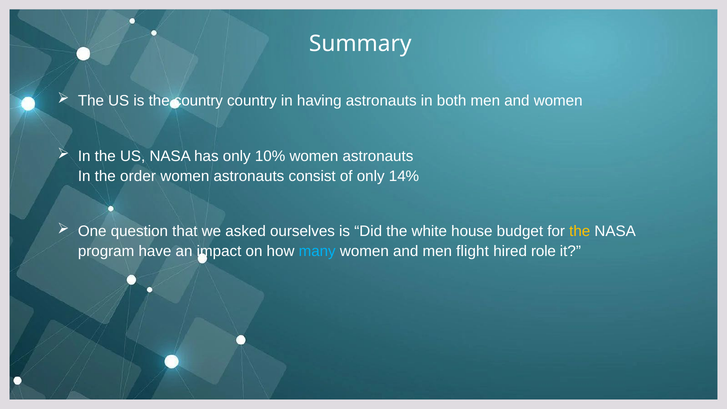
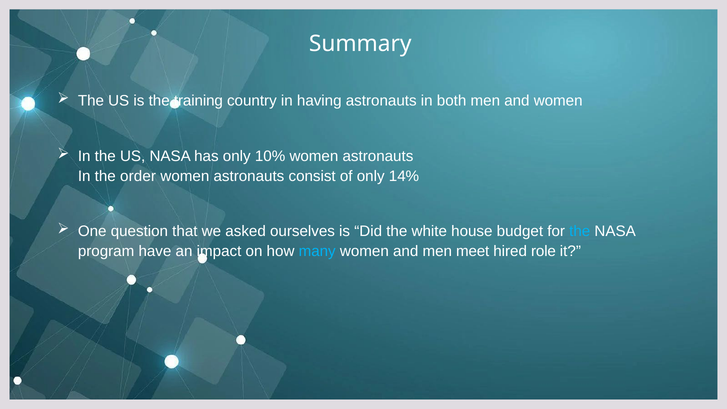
the country: country -> training (198, 101)
the colour: yellow -> light blue (580, 231)
flight: flight -> meet (473, 251)
